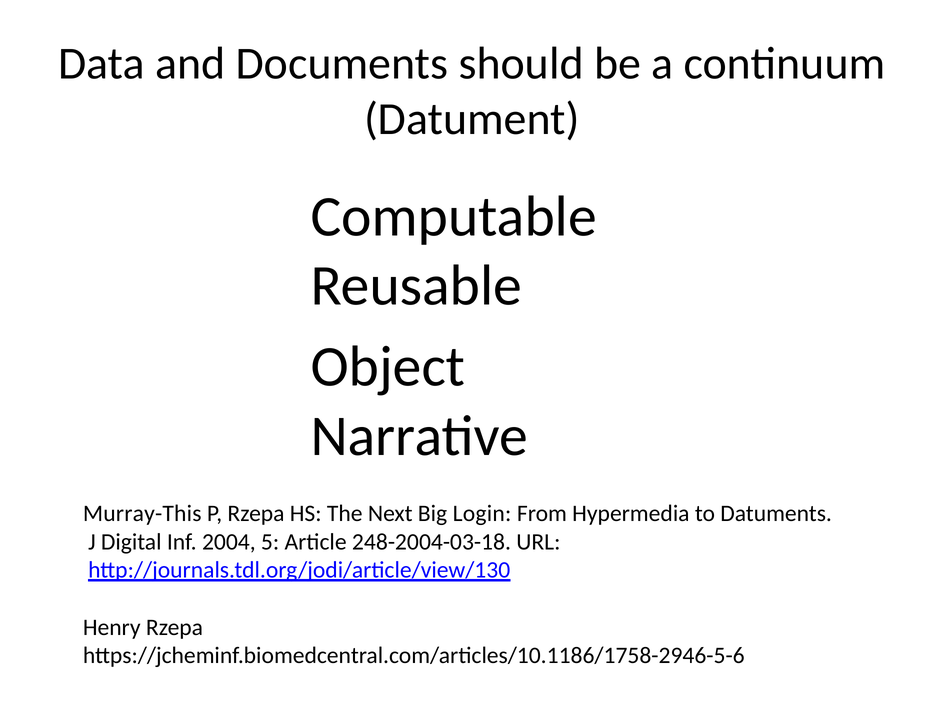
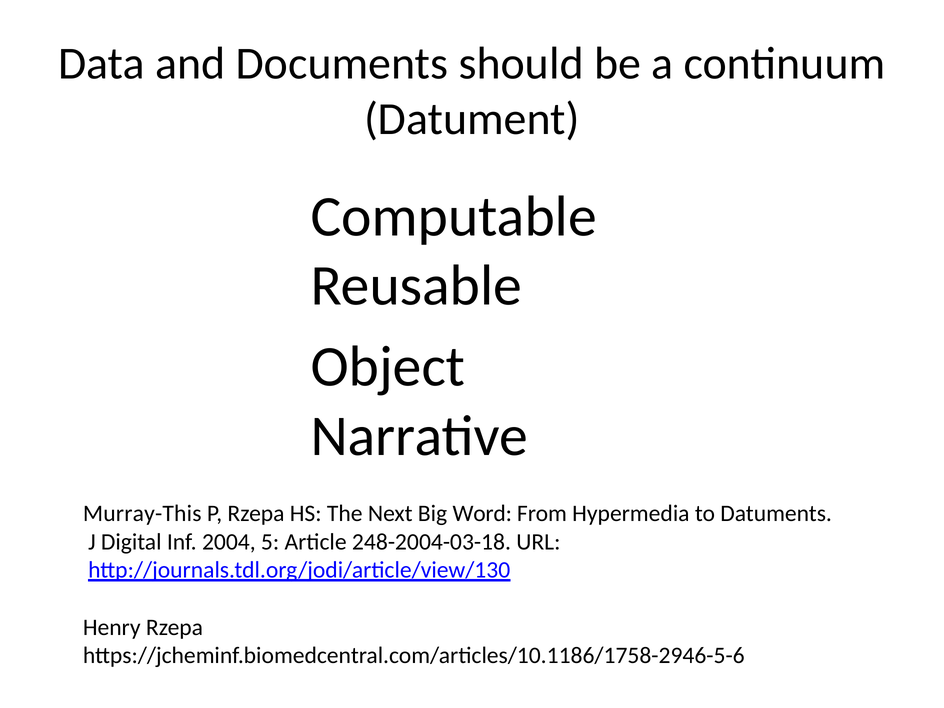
Login: Login -> Word (482, 513)
